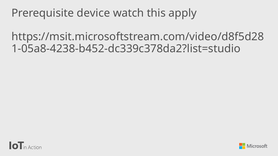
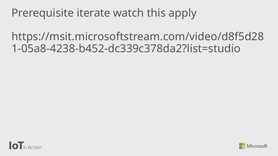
device: device -> iterate (94, 13)
